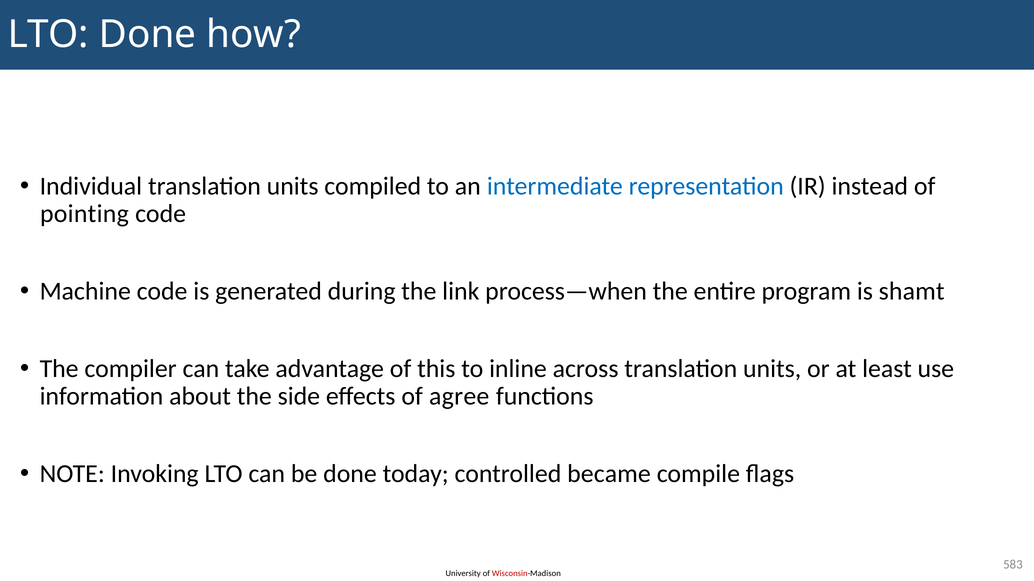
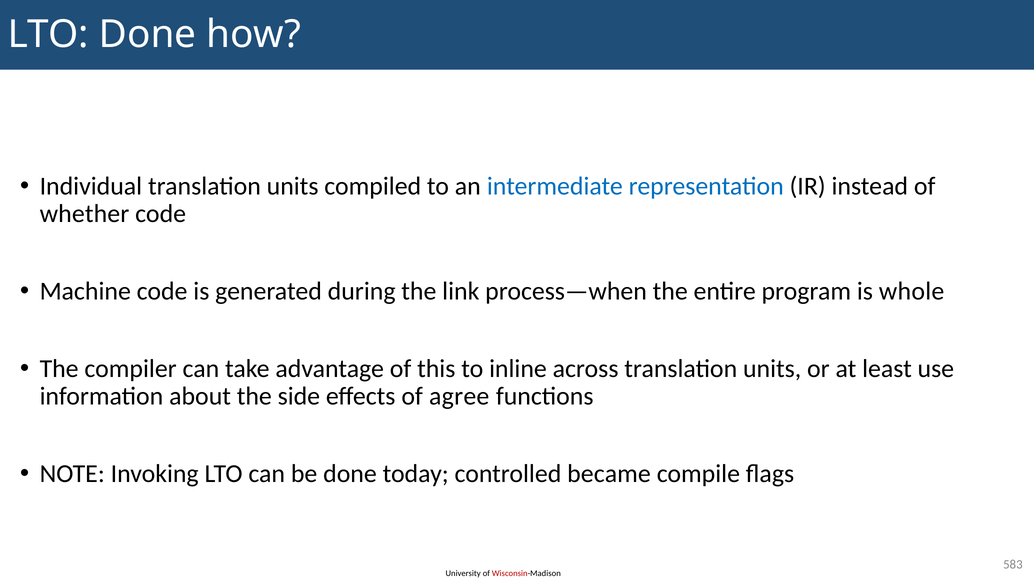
pointing: pointing -> whether (84, 214)
shamt: shamt -> whole (912, 292)
